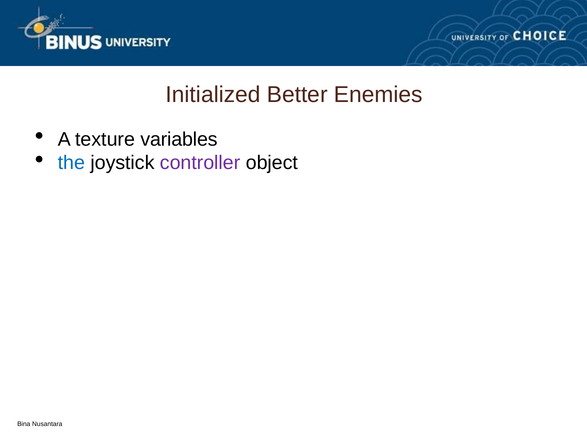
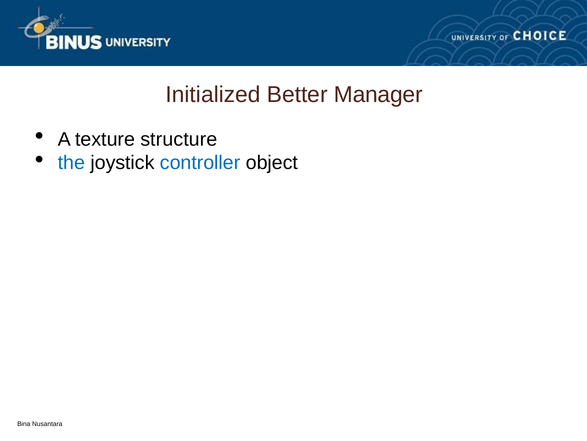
Enemies: Enemies -> Manager (378, 95)
variables: variables -> structure (179, 139)
controller colour: purple -> blue (200, 162)
